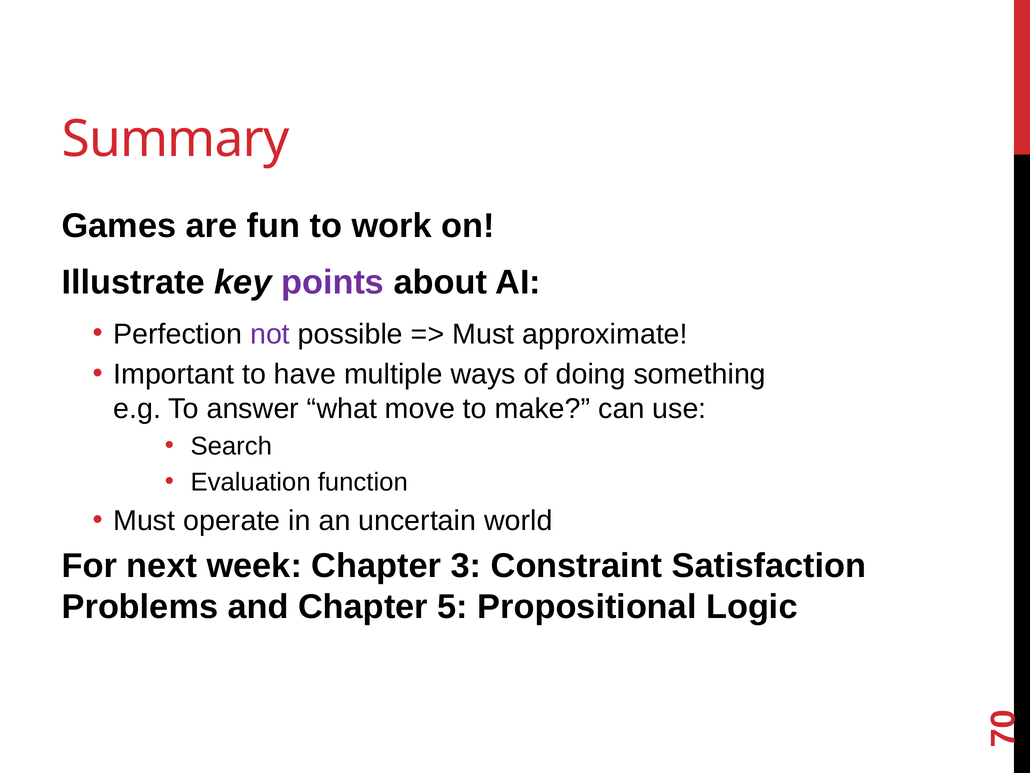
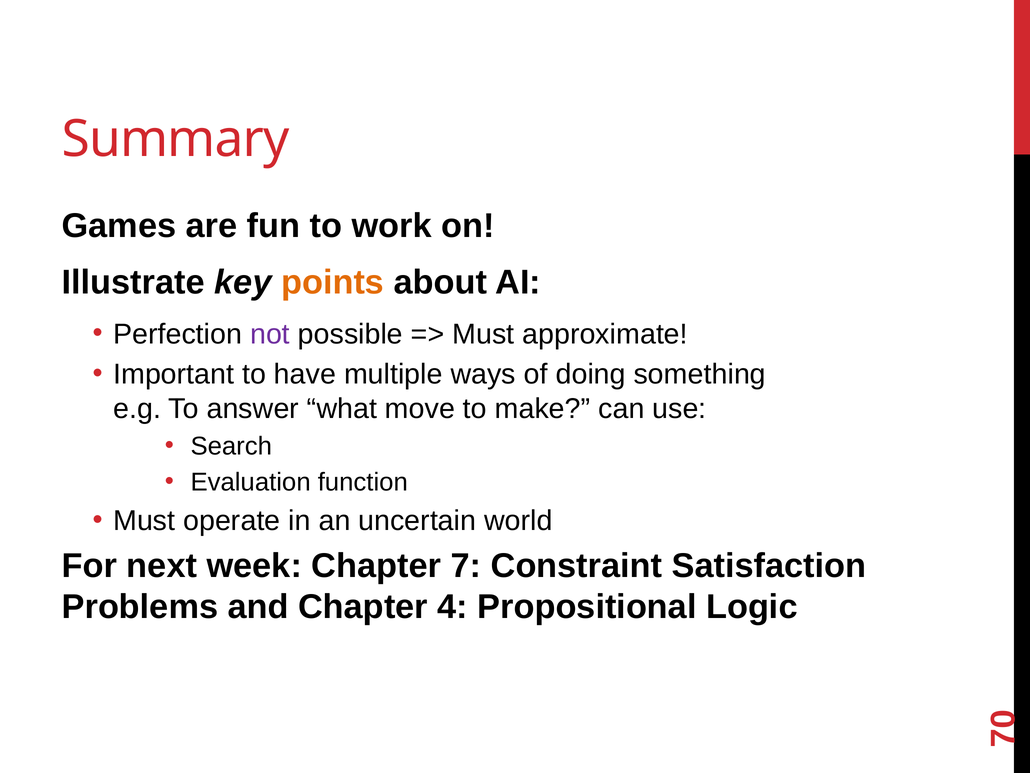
points colour: purple -> orange (333, 282)
Chapter 3: 3 -> 7 (466, 566)
5: 5 -> 4 (453, 607)
